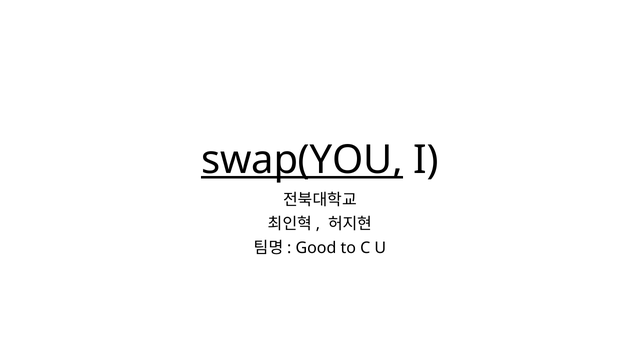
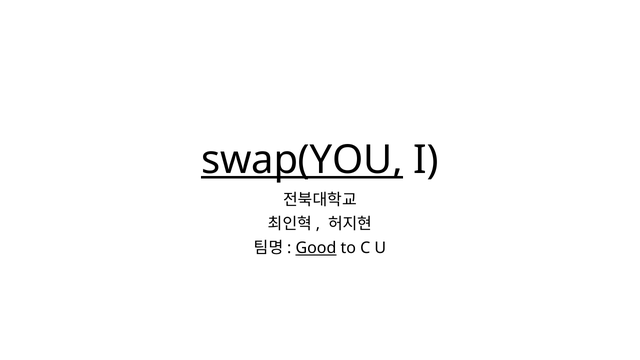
Good underline: none -> present (316, 248)
